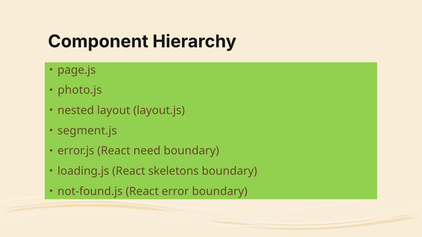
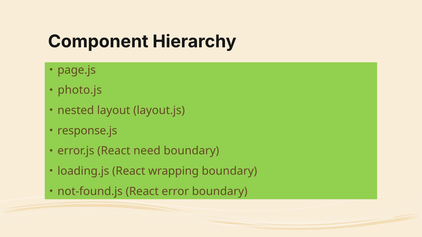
segment.js: segment.js -> response.js (87, 131)
skeletons: skeletons -> wrapping (174, 171)
